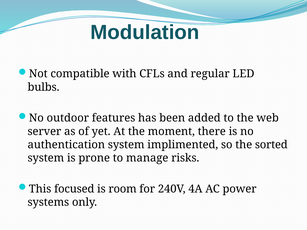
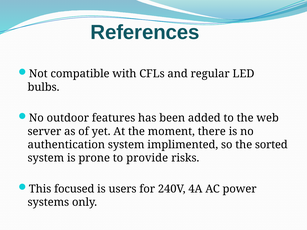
Modulation: Modulation -> References (145, 32)
manage: manage -> provide (147, 158)
room: room -> users (123, 189)
